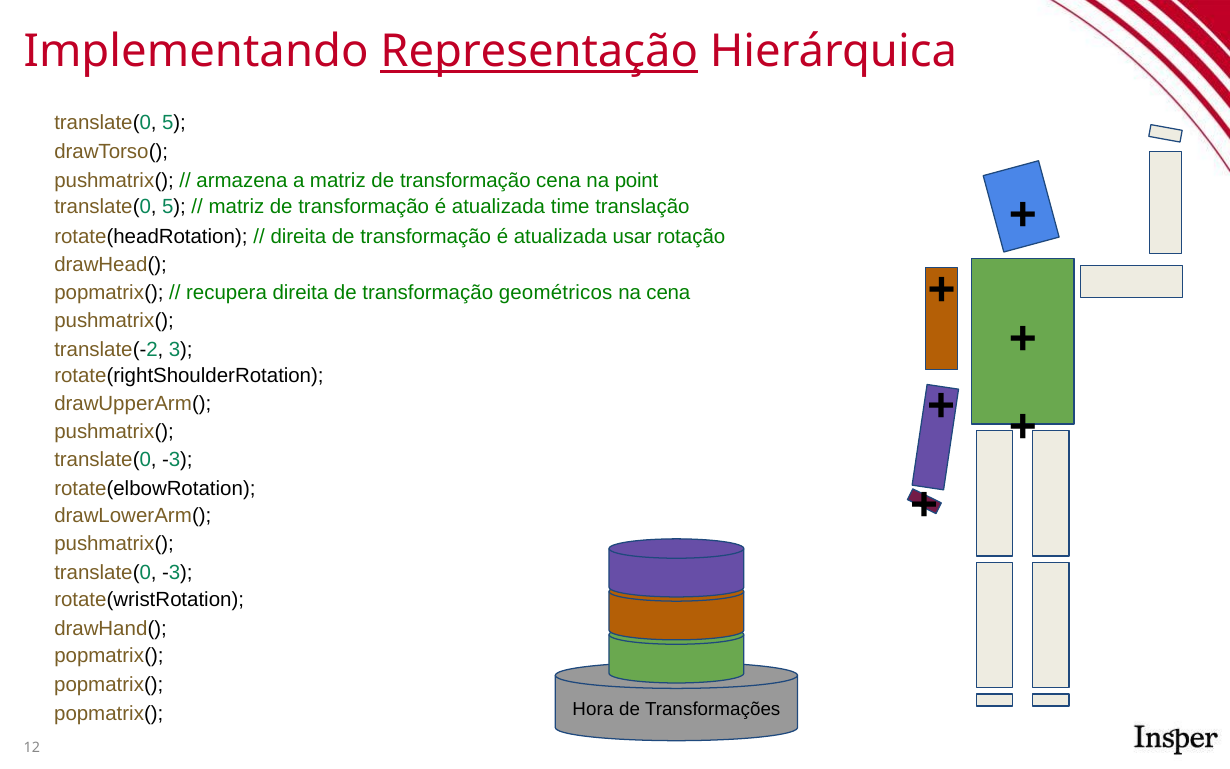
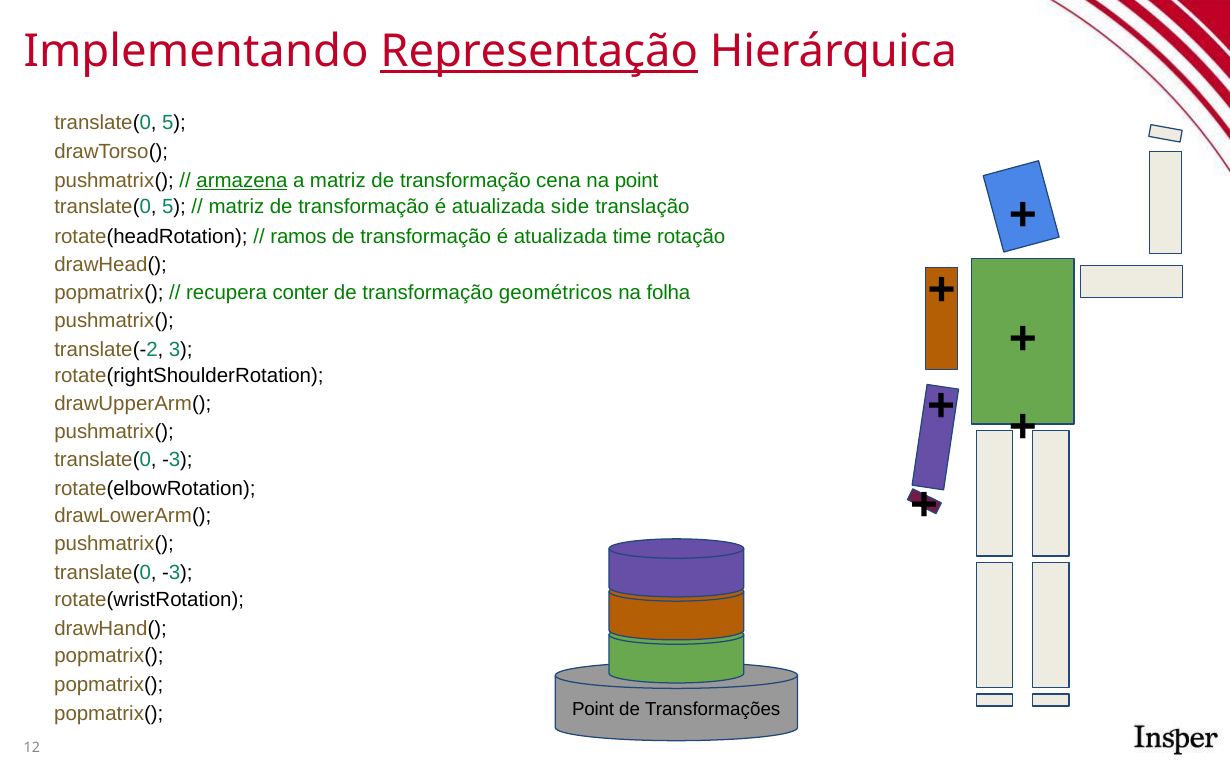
armazena underline: none -> present (242, 180)
time: time -> side (570, 207)
direita: direita -> ramos (298, 236)
usar: usar -> time (632, 236)
recupera direita: direita -> conter (300, 292)
na cena: cena -> folha (668, 292)
Hora: Hora -> Point (593, 709)
